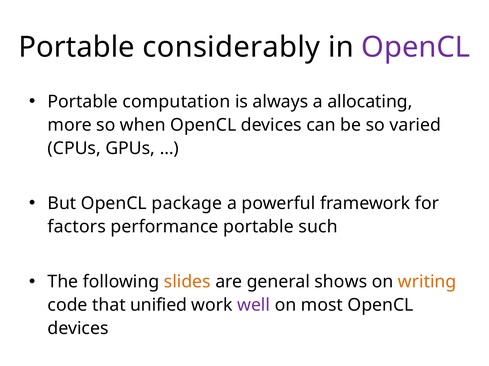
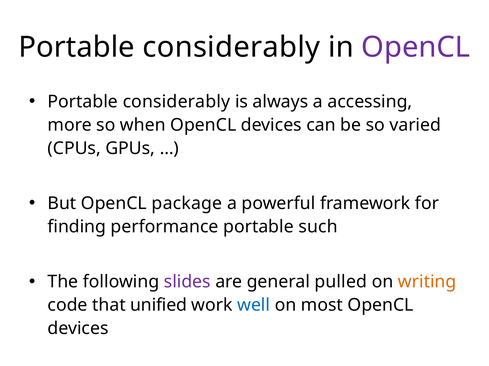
computation: computation -> considerably (176, 102)
allocating: allocating -> accessing (370, 102)
factors: factors -> finding (77, 227)
slides colour: orange -> purple (187, 282)
shows: shows -> pulled (341, 282)
well colour: purple -> blue (254, 306)
